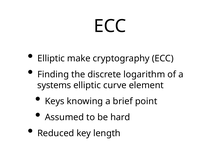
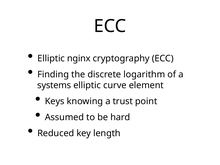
make: make -> nginx (79, 58)
brief: brief -> trust (123, 101)
